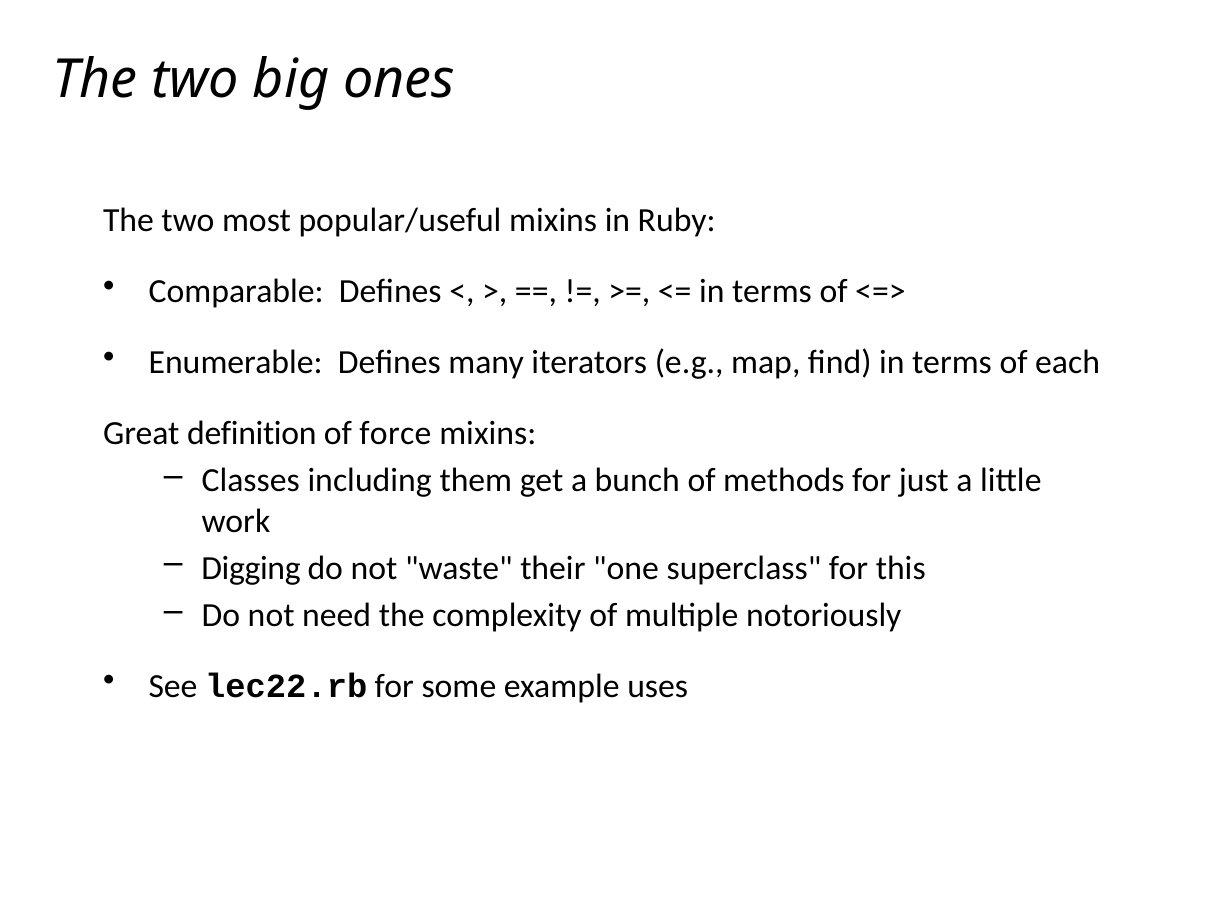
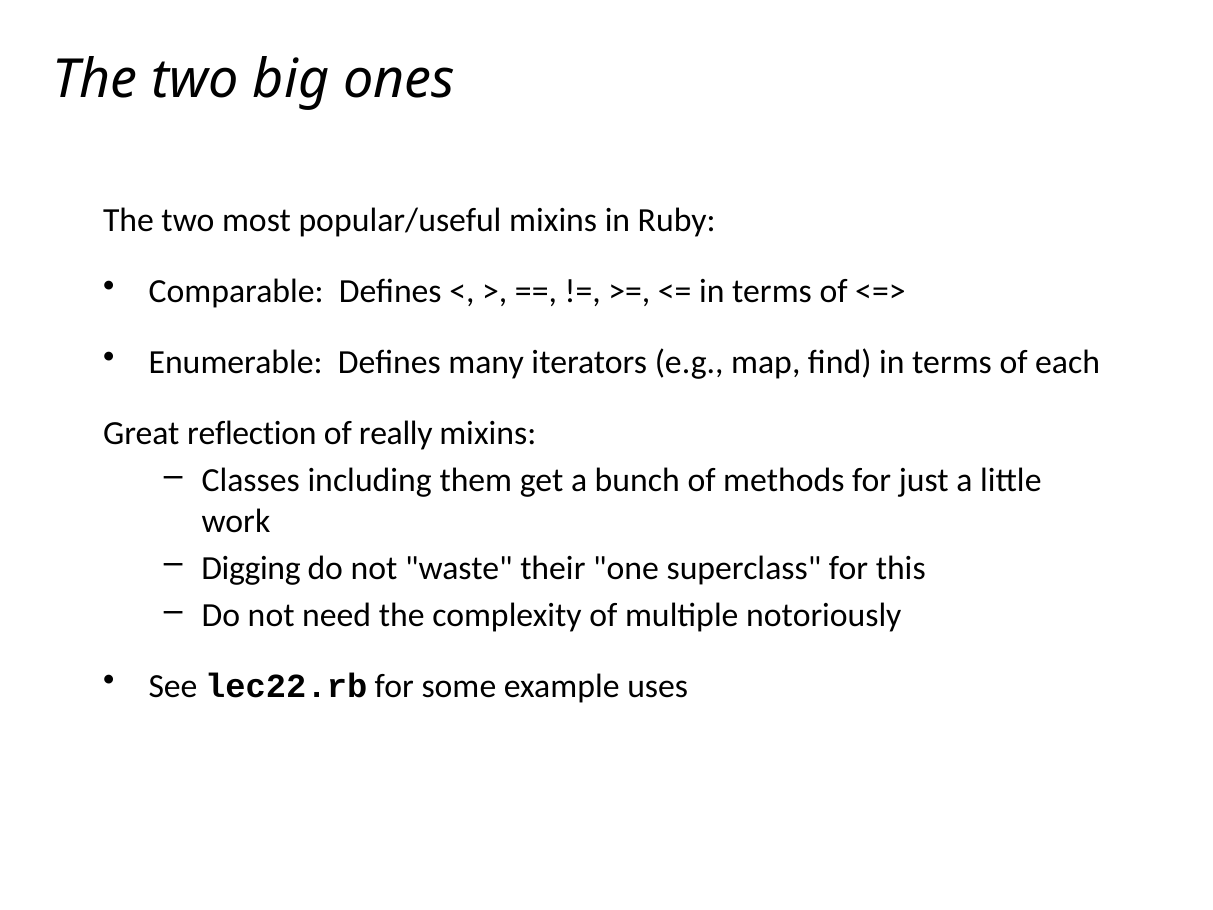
definition: definition -> reflection (252, 433)
force: force -> really (396, 433)
